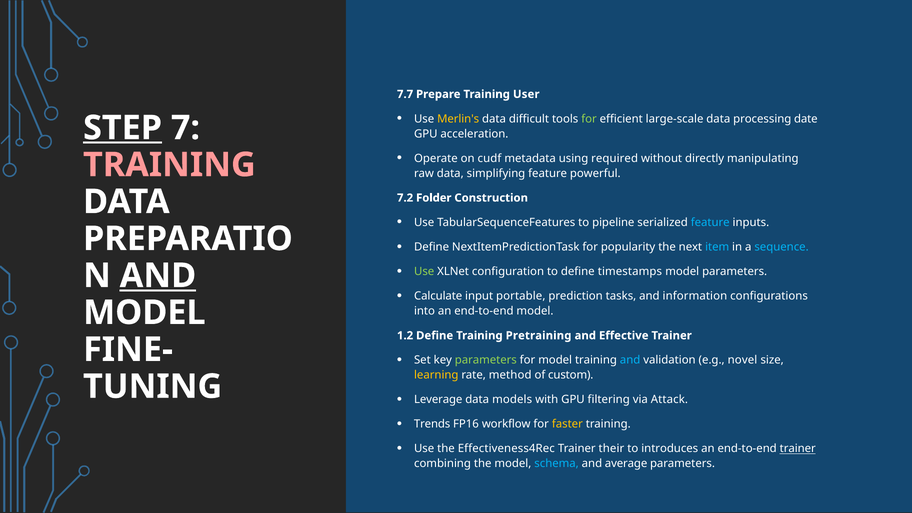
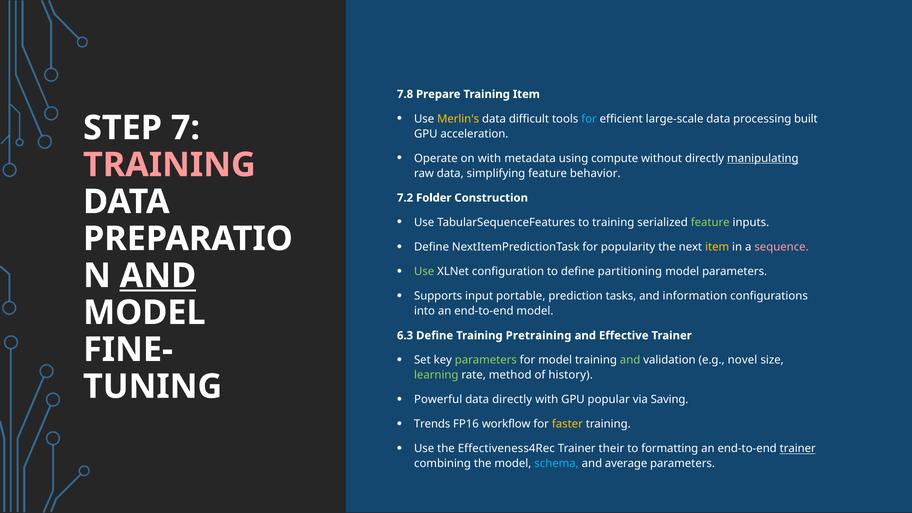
7.7: 7.7 -> 7.8 (405, 94)
Training User: User -> Item (526, 94)
for colour: light green -> light blue (589, 119)
date: date -> built (806, 119)
STEP underline: present -> none (123, 128)
on cudf: cudf -> with (489, 158)
required: required -> compute (615, 158)
manipulating underline: none -> present (763, 158)
powerful: powerful -> behavior (595, 173)
to pipeline: pipeline -> training (613, 222)
feature colour: light blue -> light green (710, 222)
item colour: light blue -> yellow (717, 247)
sequence colour: light blue -> pink (782, 247)
timestamps: timestamps -> partitioning (630, 271)
Calculate: Calculate -> Supports (438, 296)
1.2: 1.2 -> 6.3 (405, 336)
and colour: light blue -> light green (630, 360)
learning colour: yellow -> light green (436, 375)
custom: custom -> history (571, 375)
Leverage: Leverage -> Powerful (438, 400)
data models: models -> directly (512, 400)
filtering: filtering -> popular (609, 400)
Attack: Attack -> Saving (670, 400)
introduces: introduces -> formatting (670, 449)
